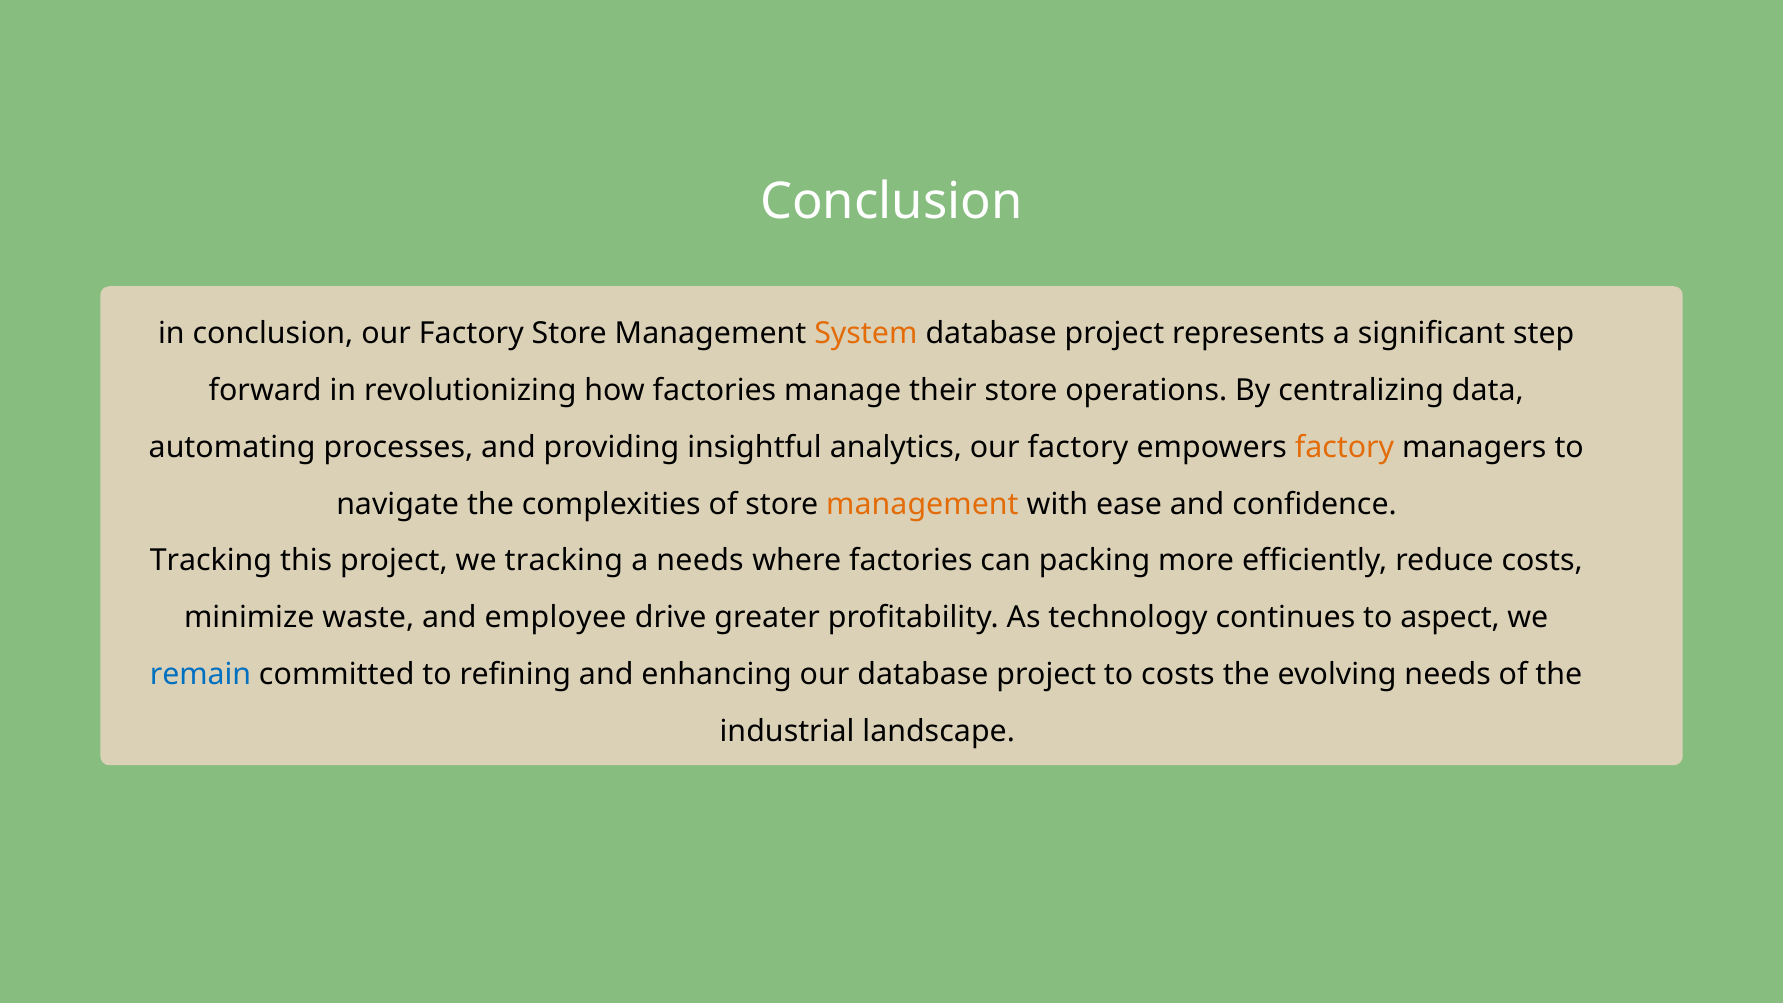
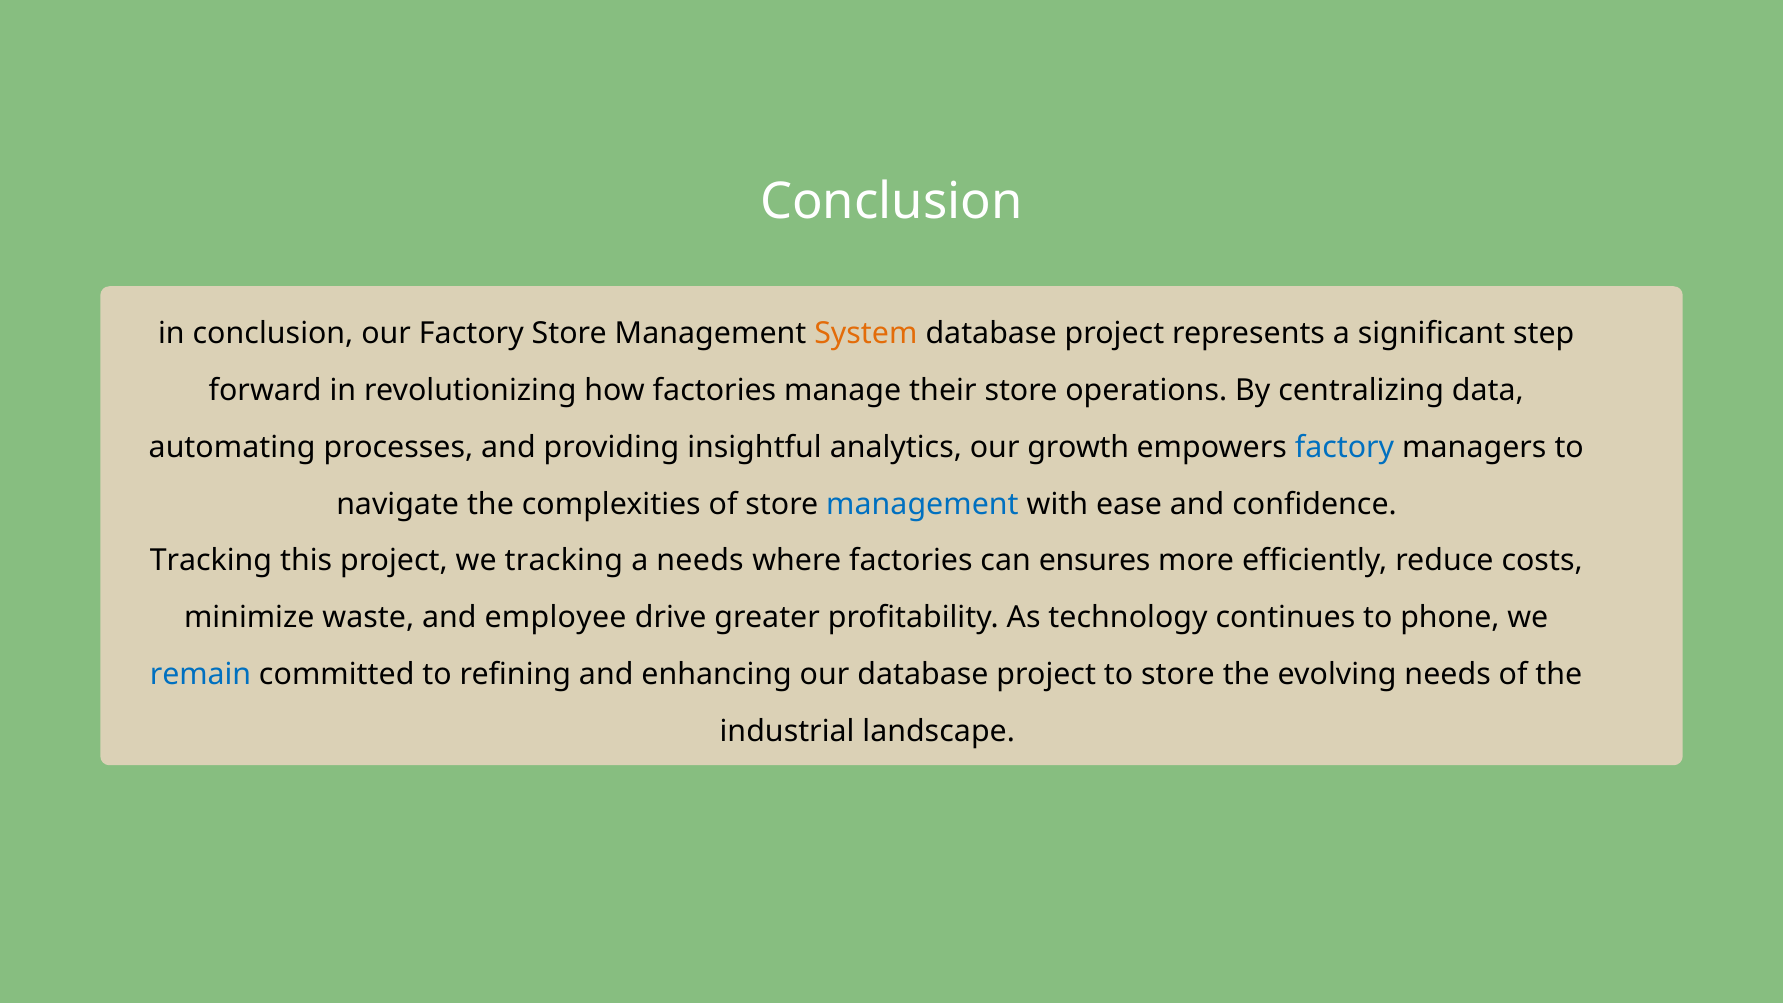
analytics our factory: factory -> growth (1078, 447)
factory colour: orange -> blue (1345, 447)
management colour: orange -> blue (922, 504)
packing: packing -> ensures (1095, 561)
aspect: aspect -> phone (1450, 618)
to costs: costs -> store (1178, 675)
